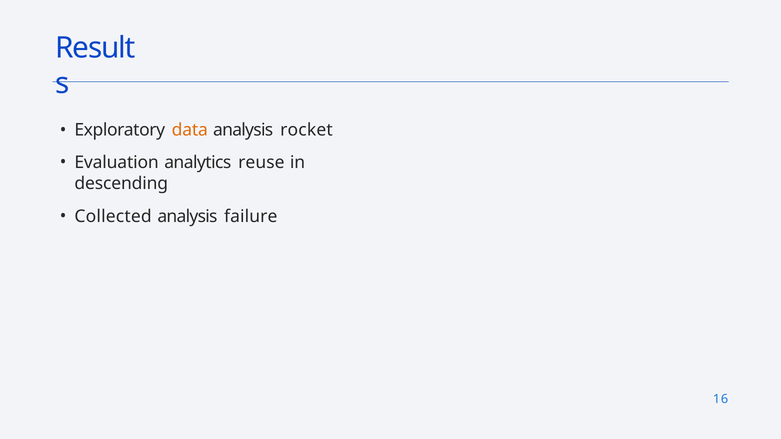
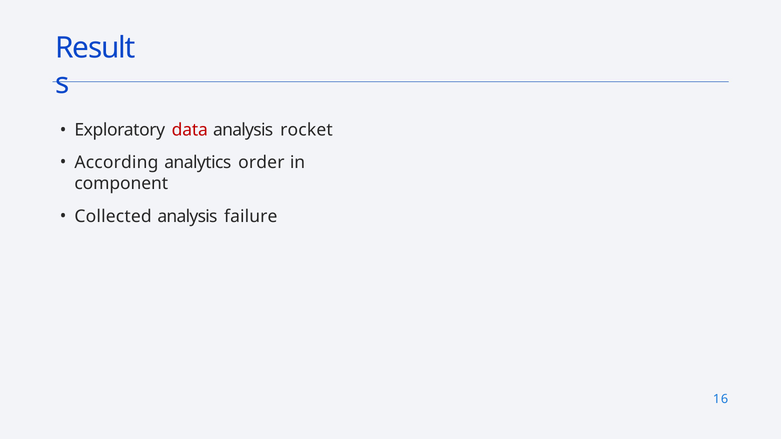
data colour: orange -> red (190, 130)
Evaluation: Evaluation -> According (116, 163)
reuse: reuse -> order (261, 163)
descending: descending -> component (121, 184)
